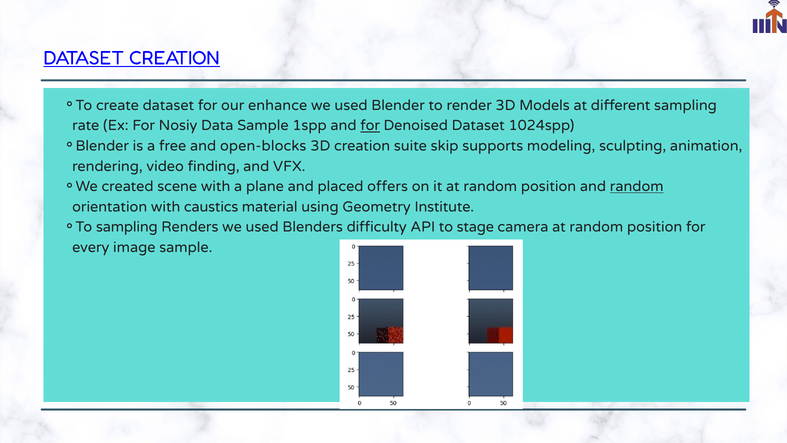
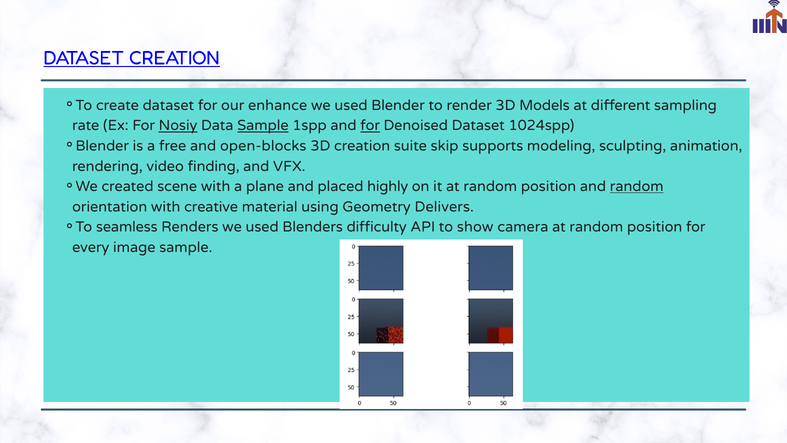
Nosiy underline: none -> present (178, 126)
Sample underline: none -> present (263, 126)
offers: offers -> highly (388, 186)
caustics: caustics -> creative (211, 207)
Institute: Institute -> Delivers (444, 207)
To sampling: sampling -> seamless (127, 227)
stage: stage -> show (475, 227)
